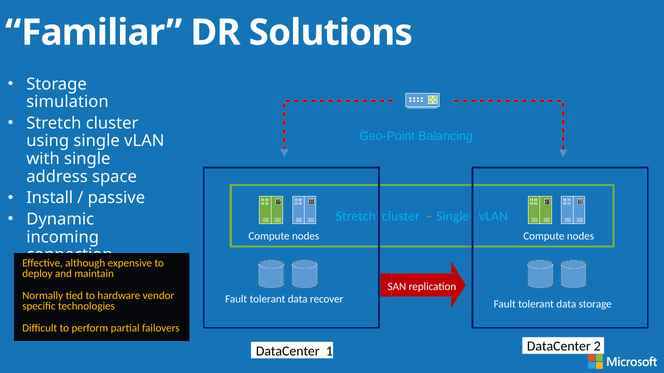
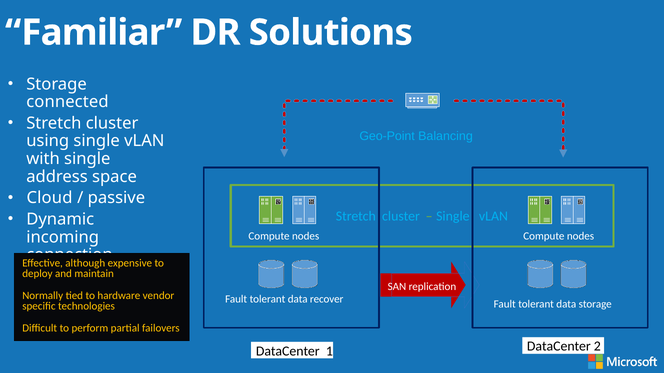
simulation: simulation -> connected (67, 102)
Install: Install -> Cloud (49, 198)
